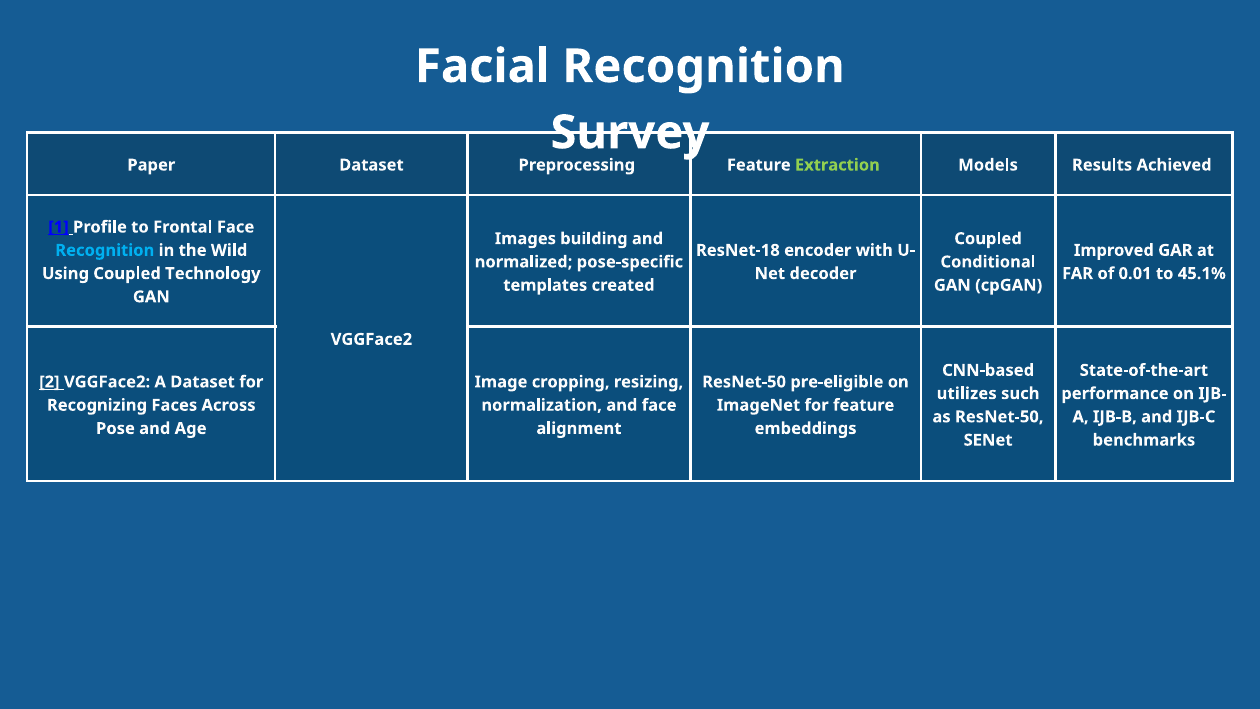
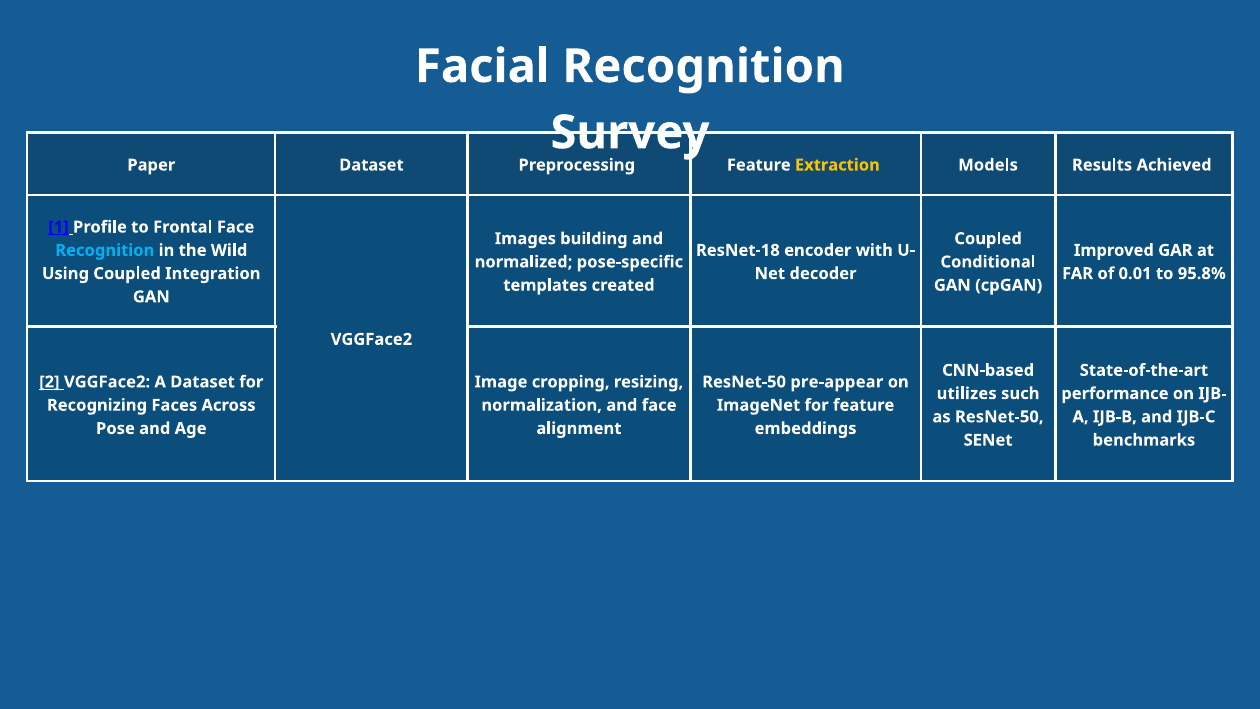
Extraction colour: light green -> yellow (837, 165)
Technology: Technology -> Integration (213, 274)
45.1%: 45.1% -> 95.8% (1202, 274)
pre-eligible: pre-eligible -> pre-appear (837, 382)
